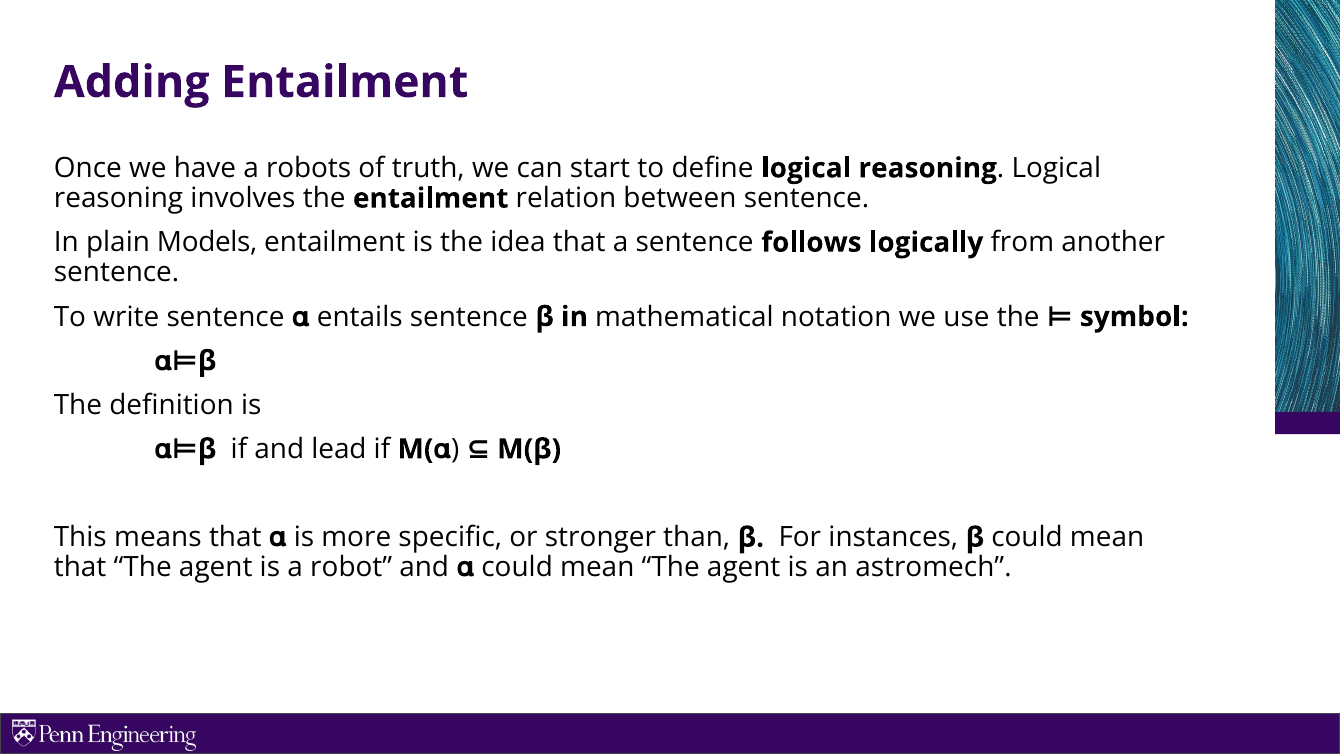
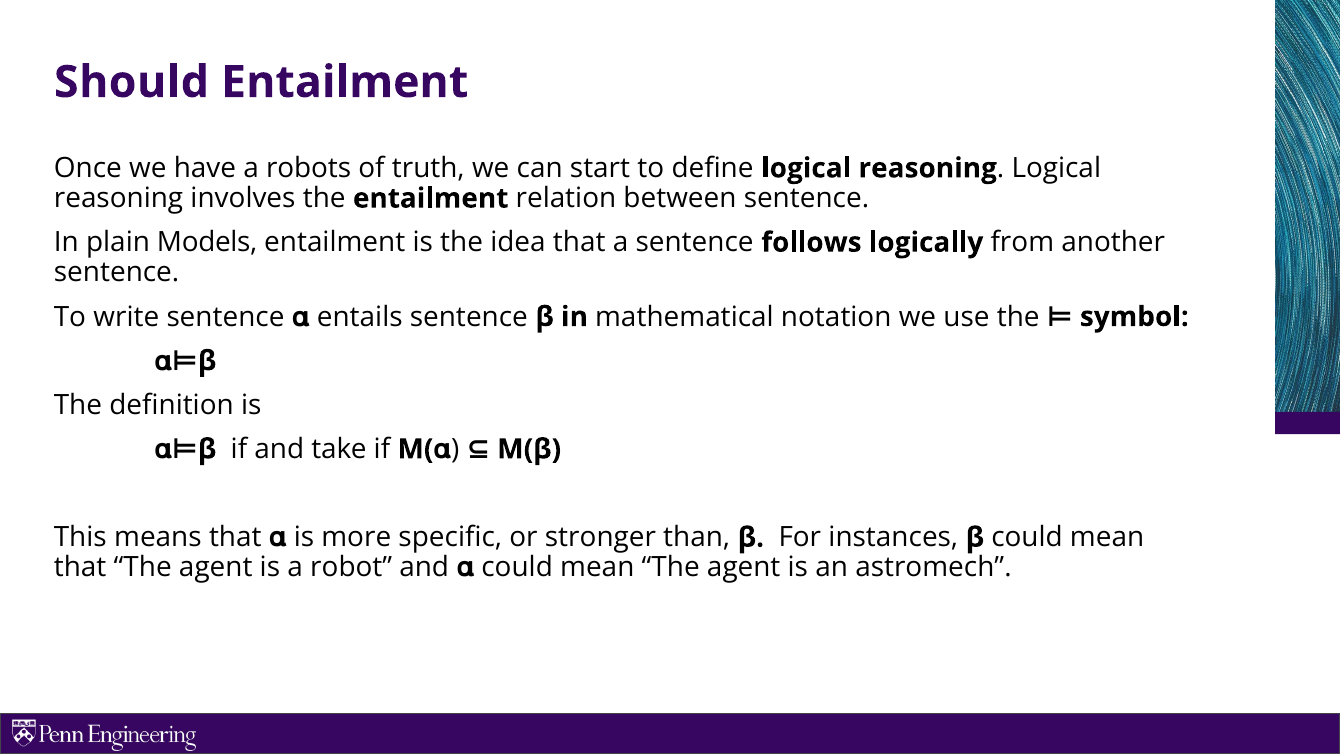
Adding: Adding -> Should (132, 82)
lead: lead -> take (339, 449)
